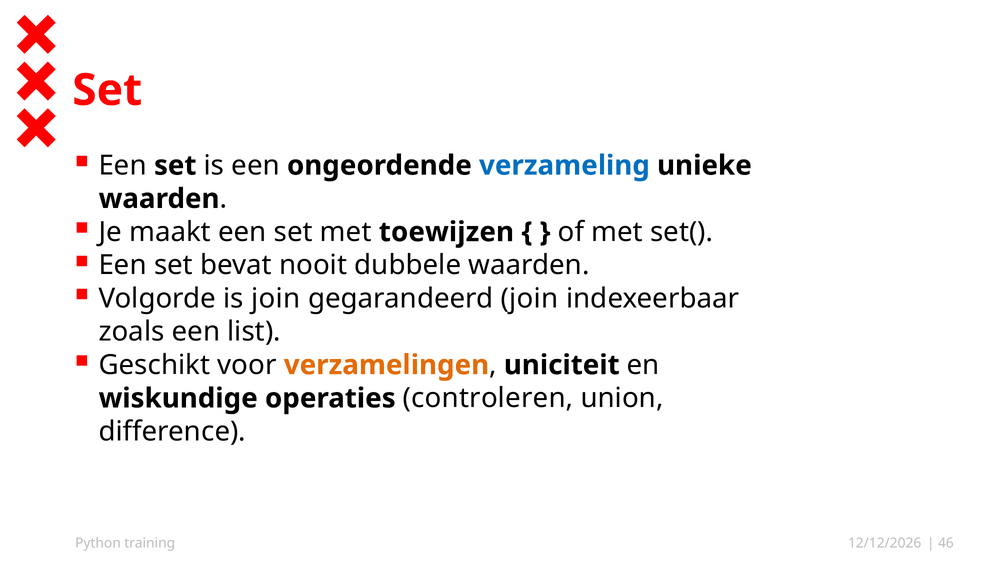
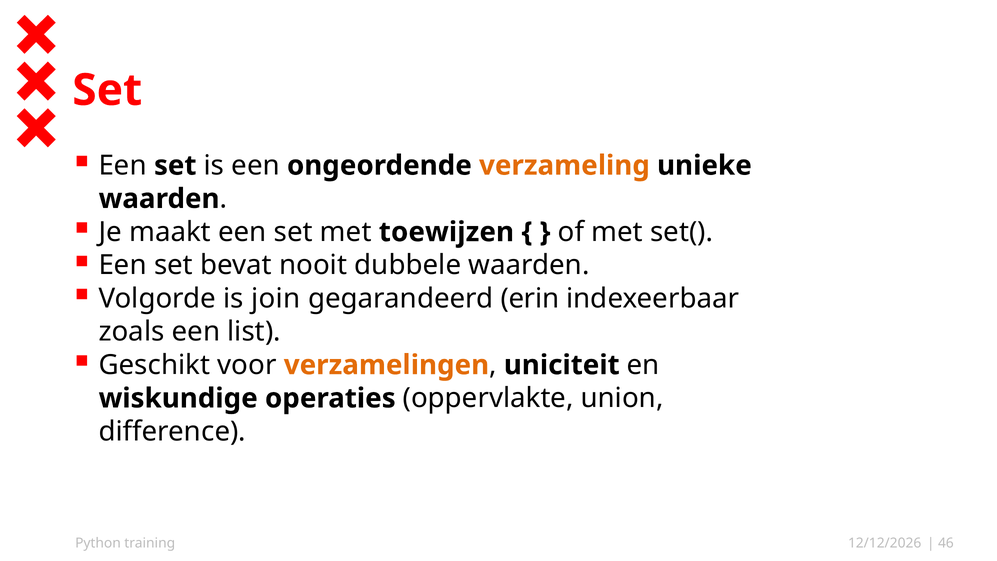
verzameling colour: blue -> orange (564, 165)
gegarandeerd join: join -> erin (530, 298)
controleren: controleren -> oppervlakte (488, 398)
